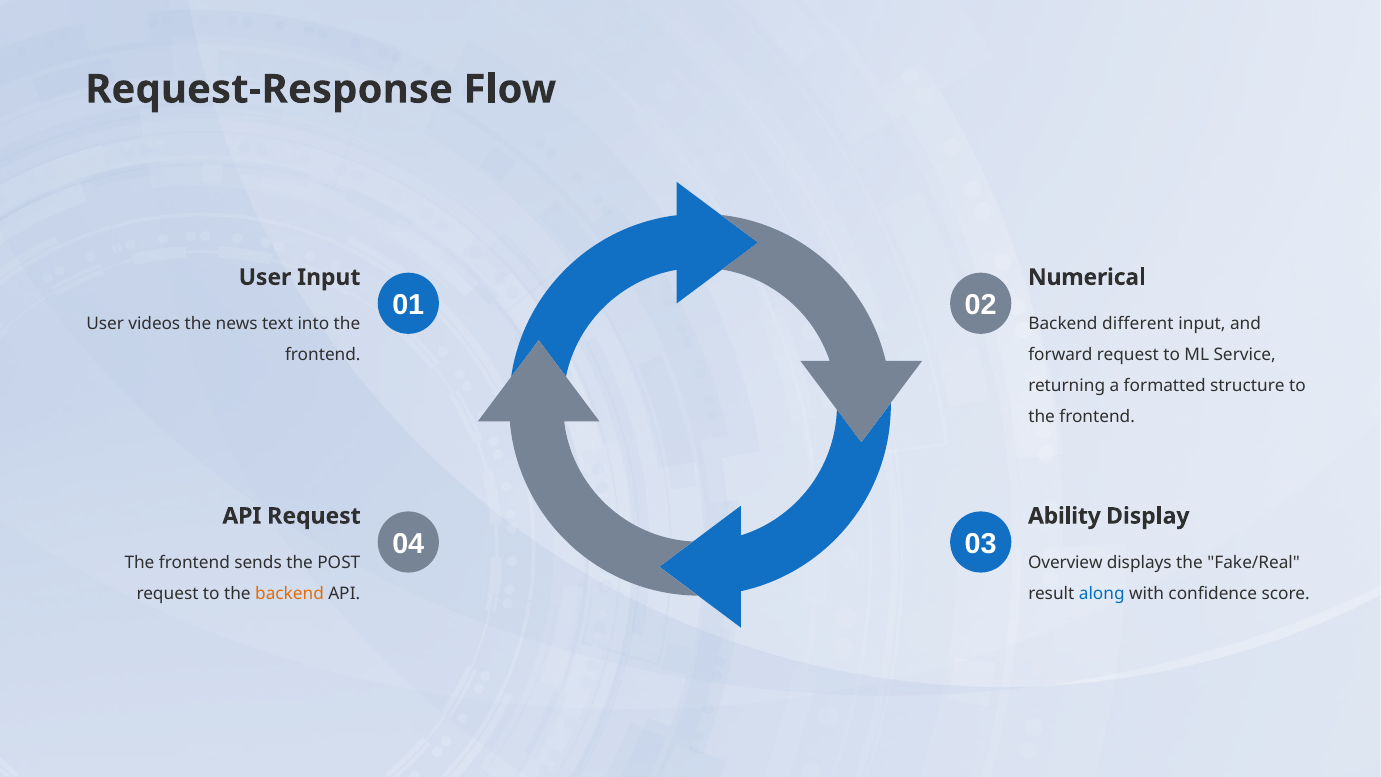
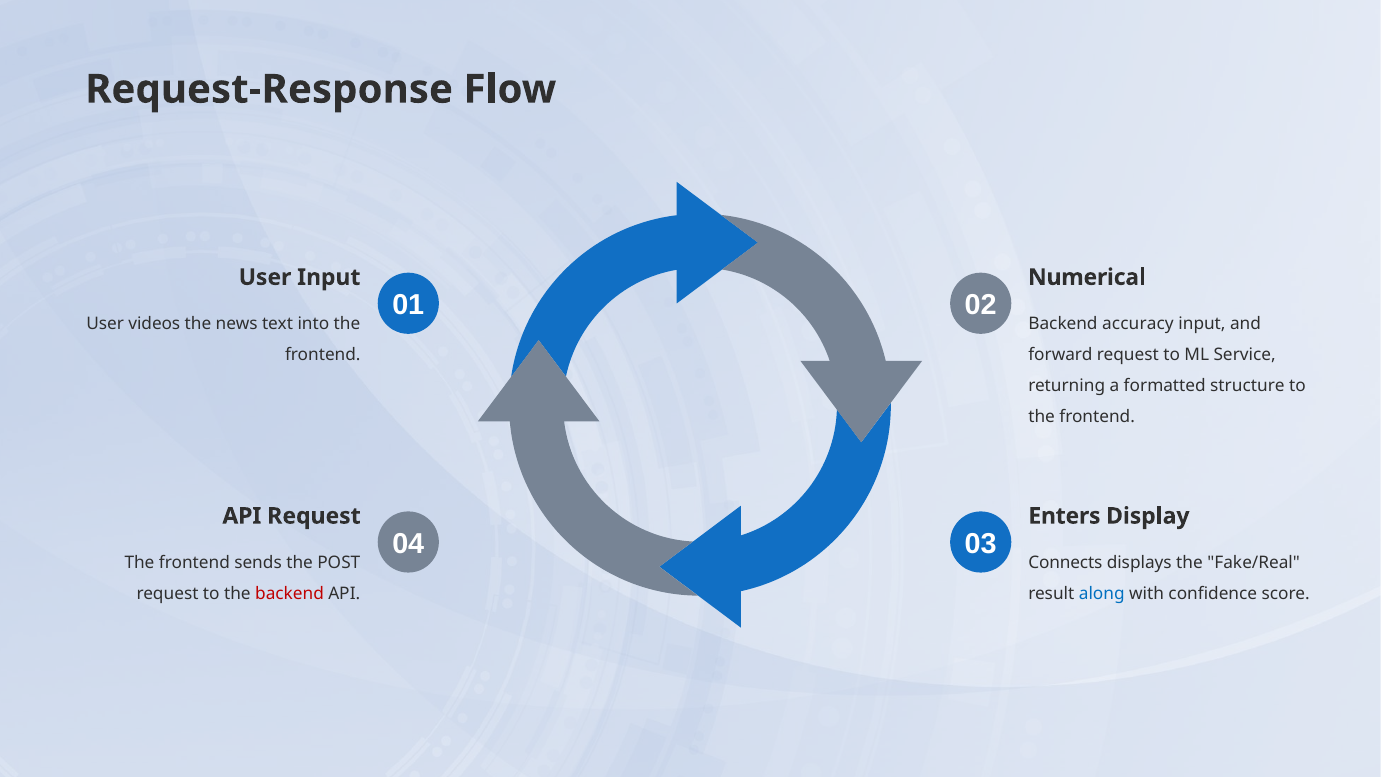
different: different -> accuracy (1138, 324)
Ability: Ability -> Enters (1064, 516)
Overview: Overview -> Connects (1065, 562)
backend colour: orange -> red (290, 594)
